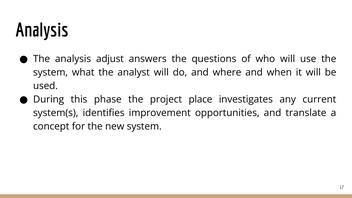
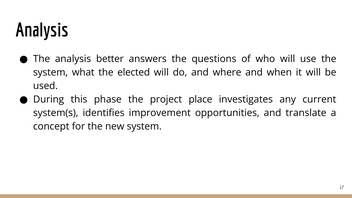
adjust: adjust -> better (110, 59)
analyst: analyst -> elected (134, 72)
